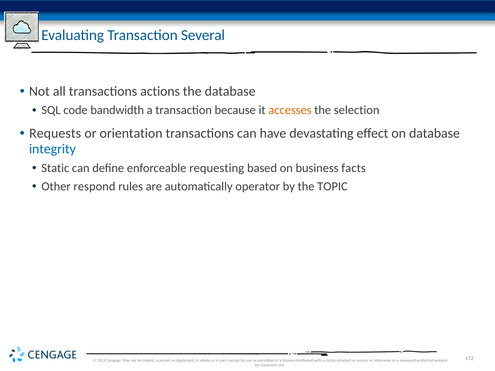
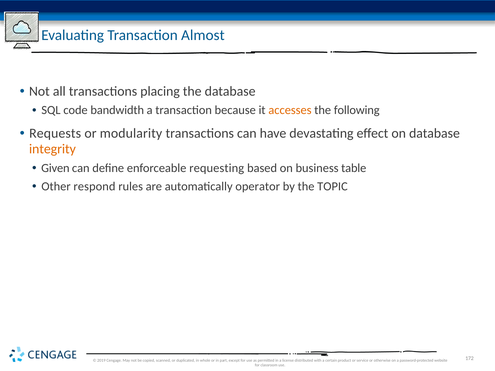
Several: Several -> Almost (203, 35)
actions: actions -> placing (160, 91)
selection: selection -> following (357, 110)
orientation: orientation -> modularity (131, 133)
integrity colour: blue -> orange (52, 149)
Static: Static -> Given (55, 168)
facts: facts -> table (354, 168)
